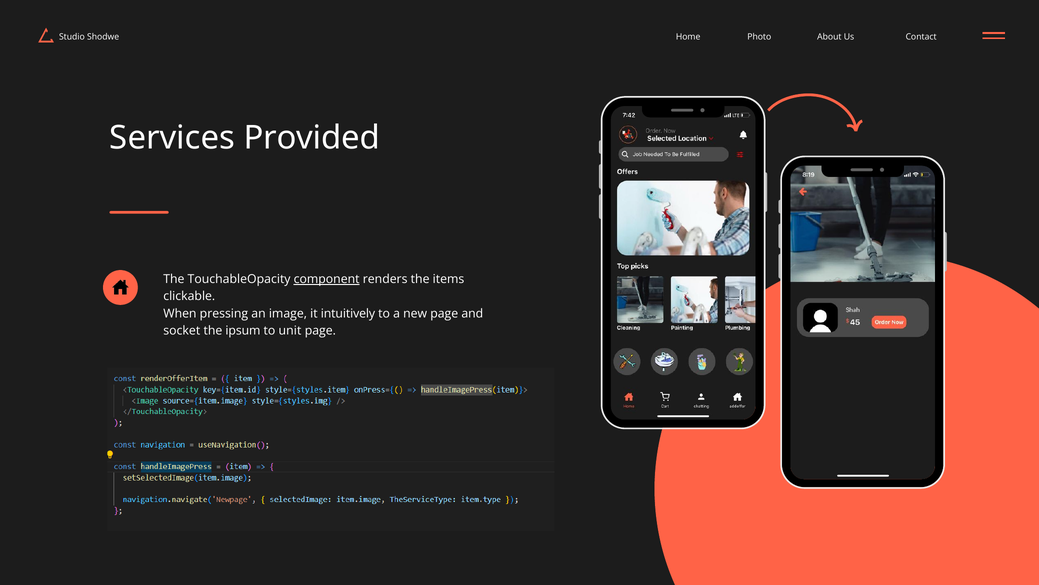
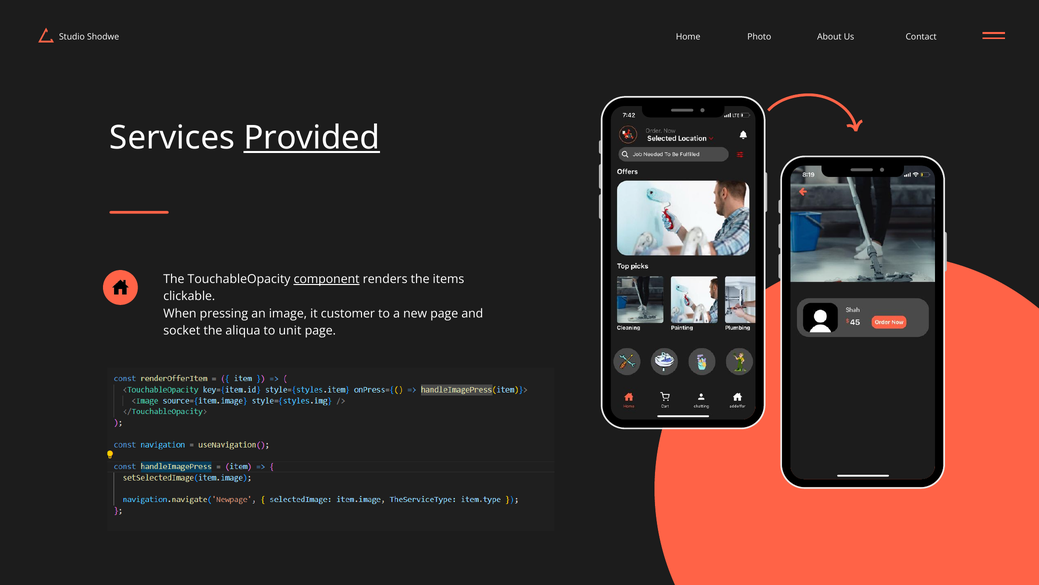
Provided underline: none -> present (312, 138)
intuitively: intuitively -> customer (348, 313)
ipsum: ipsum -> aliqua (243, 330)
